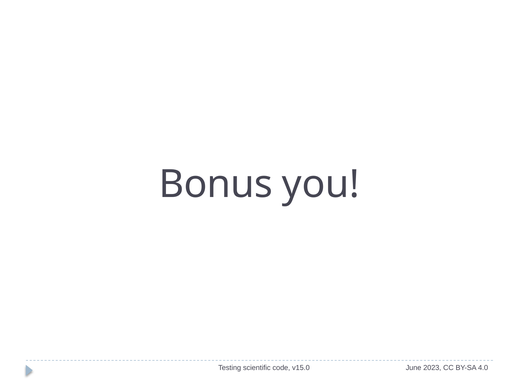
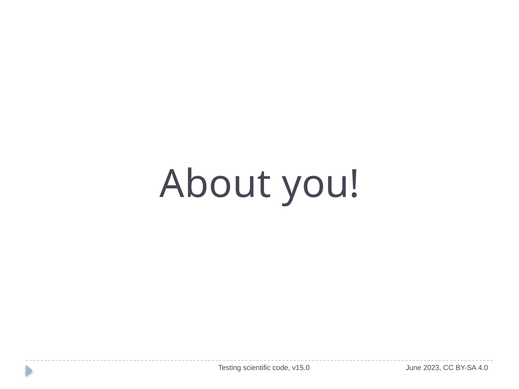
Bonus: Bonus -> About (215, 184)
